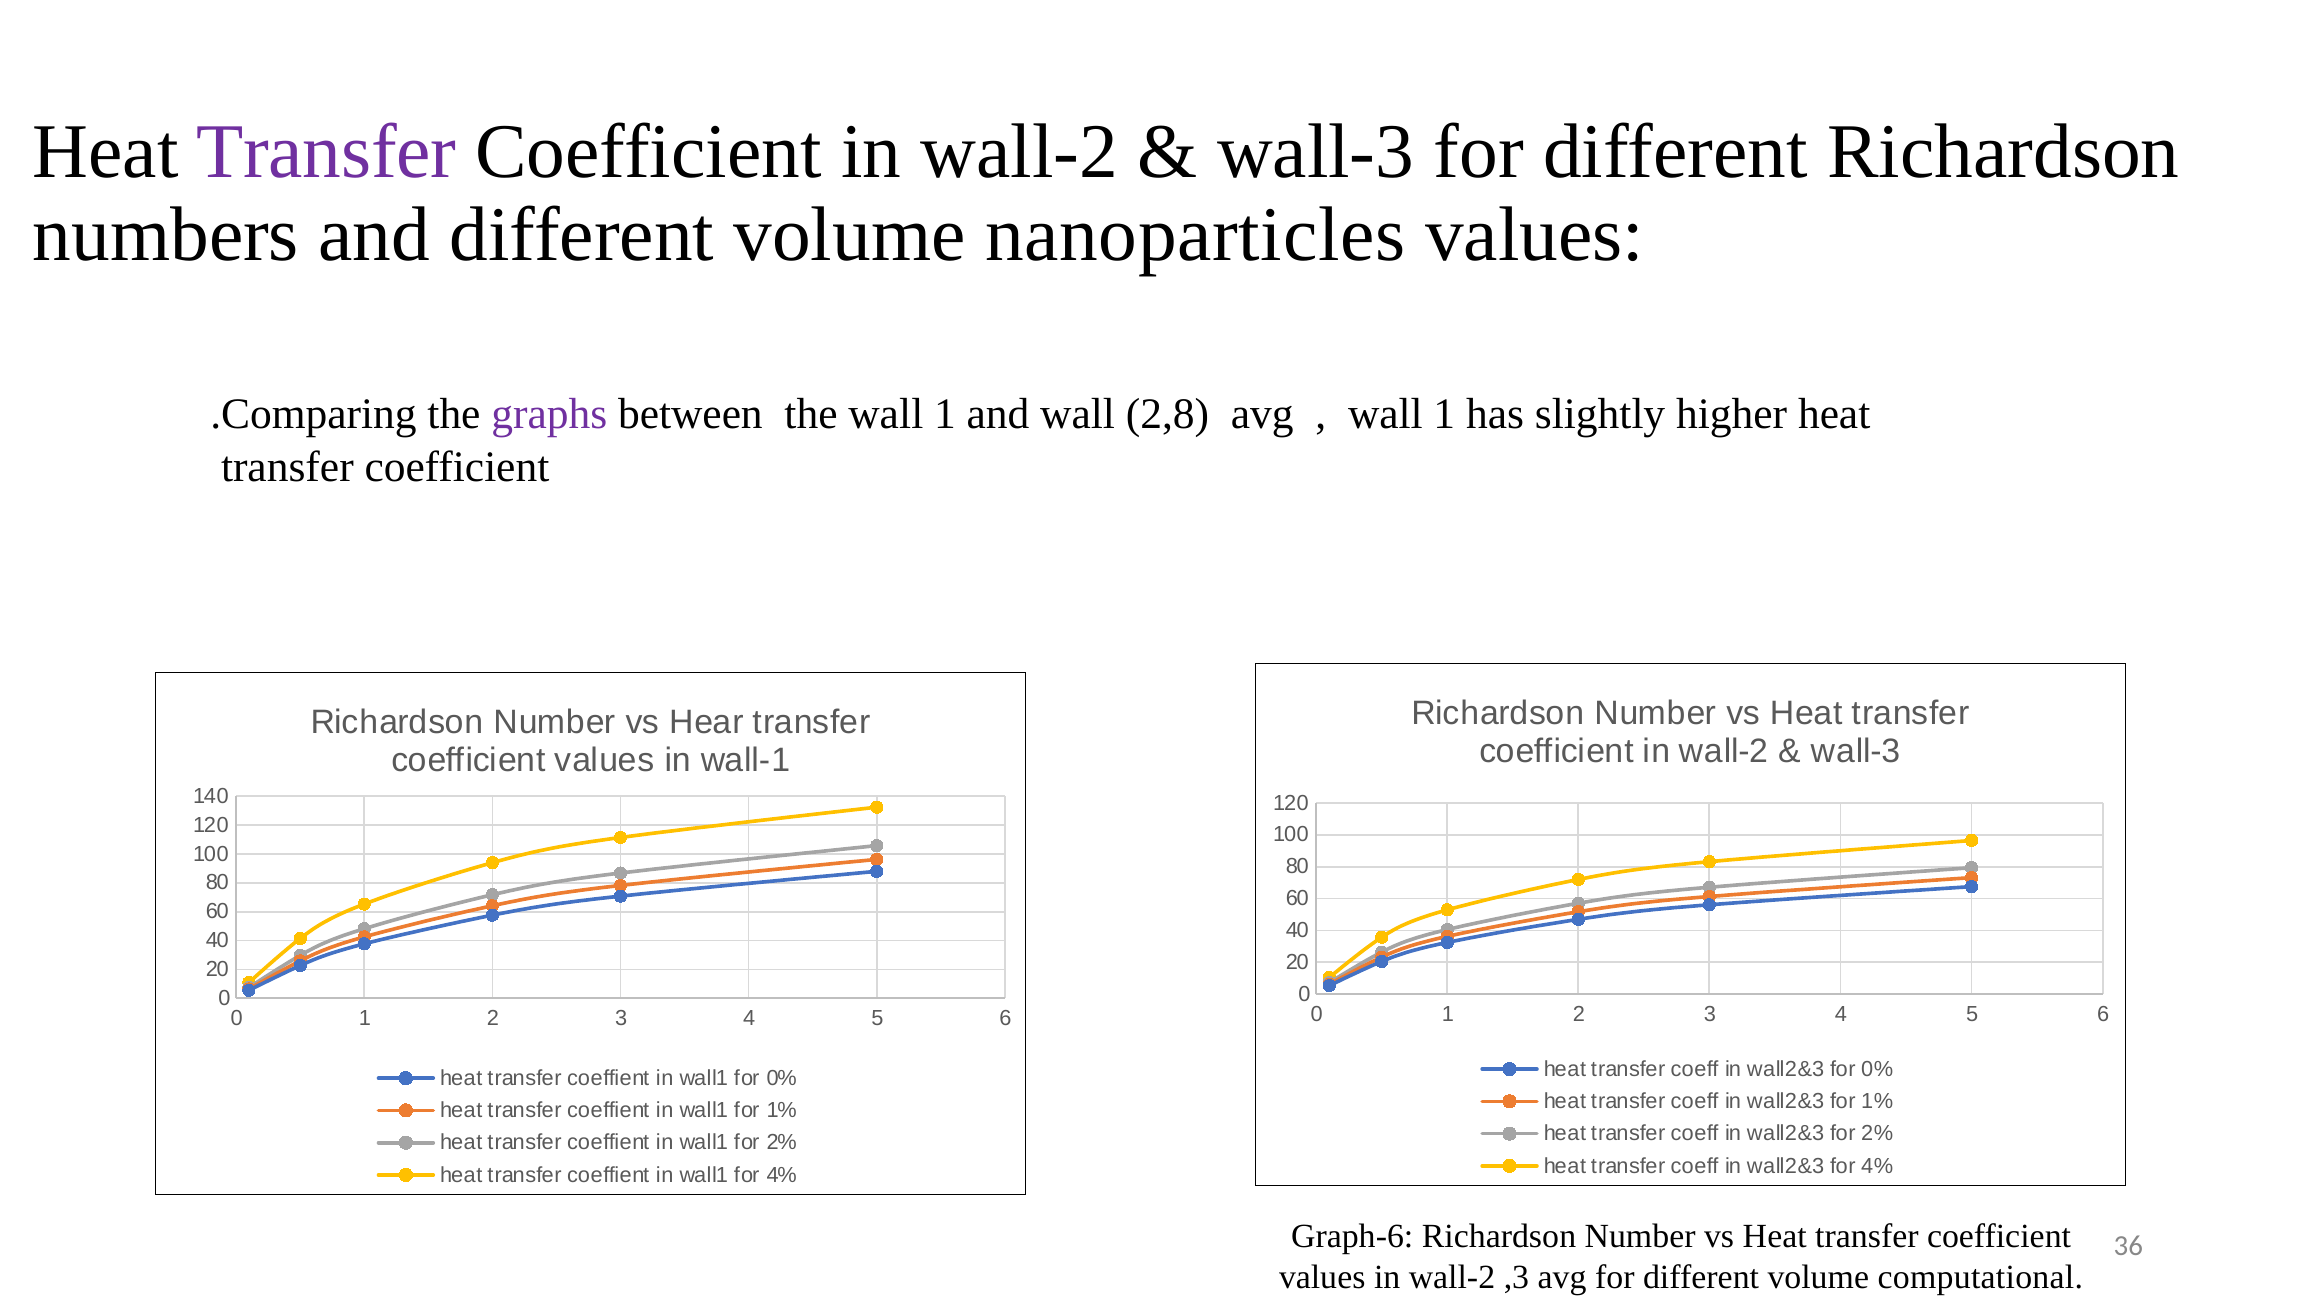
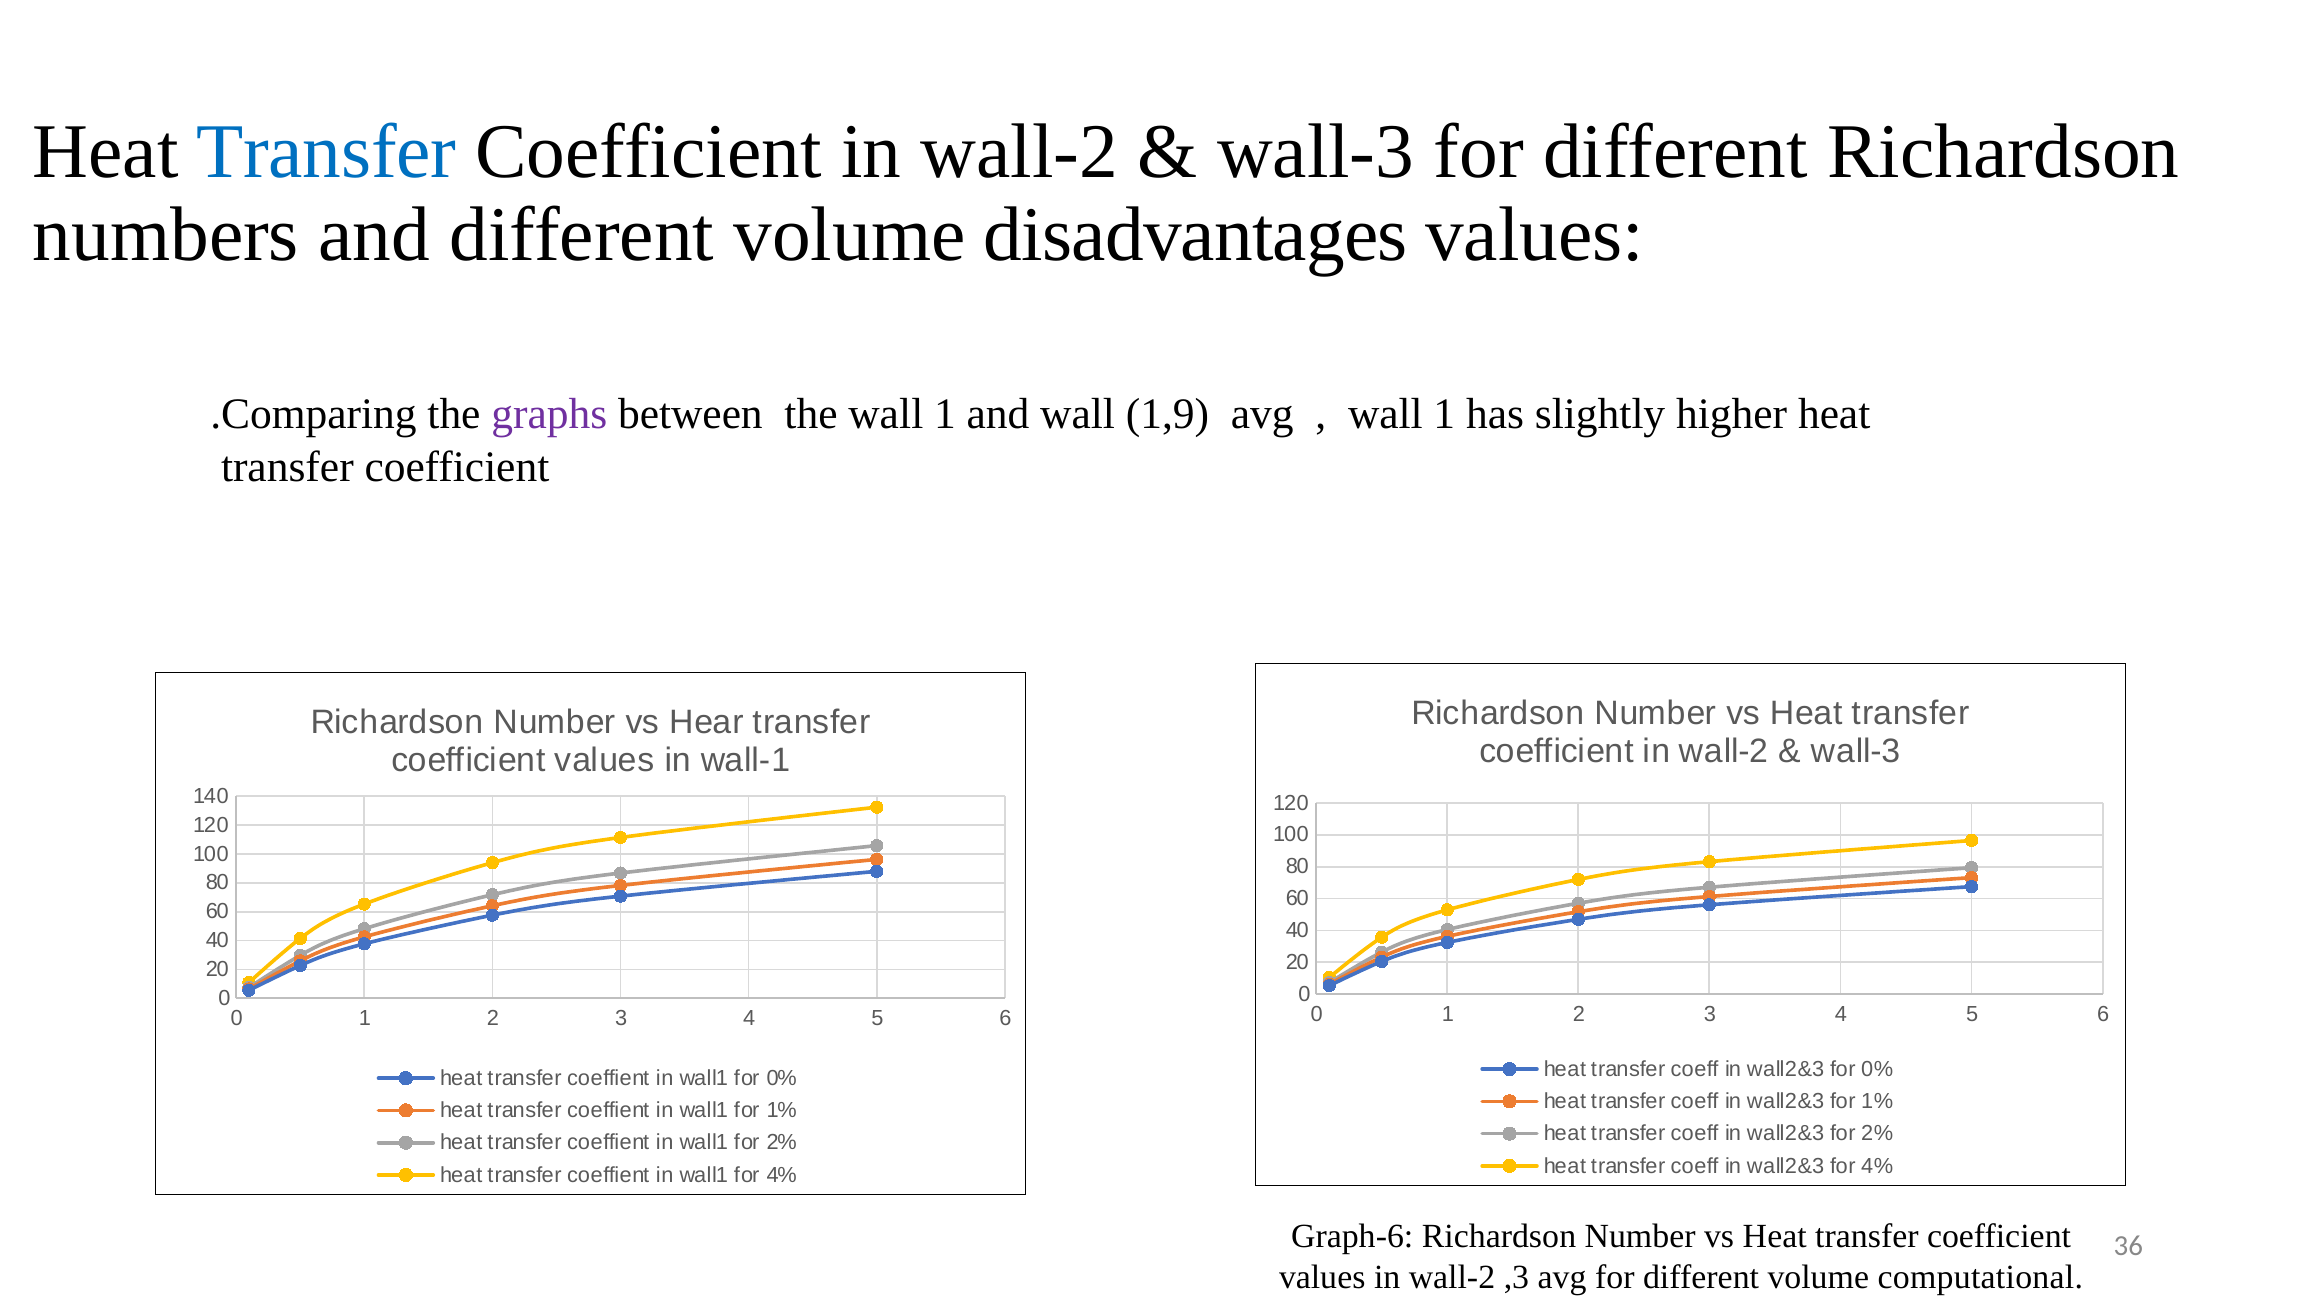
Transfer colour: purple -> blue (326, 152)
nanoparticles: nanoparticles -> disadvantages (1196, 235)
2,8: 2,8 -> 1,9 (1168, 415)
